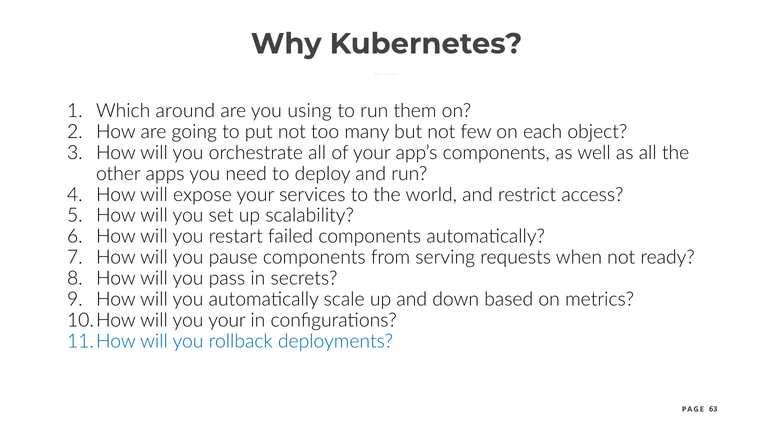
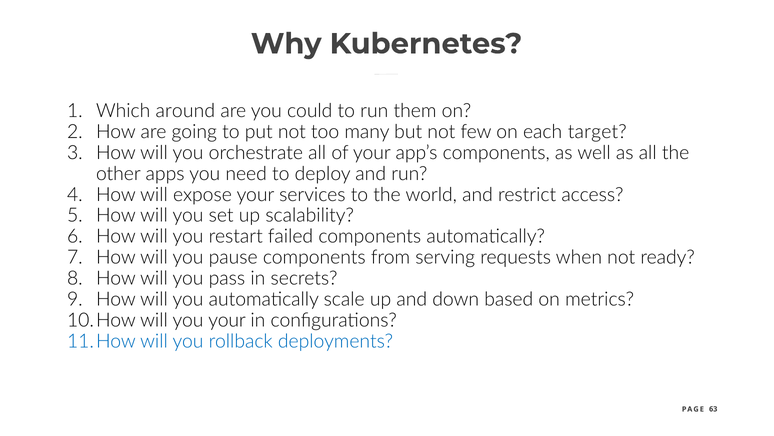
using: using -> could (310, 111)
object: object -> target (597, 132)
